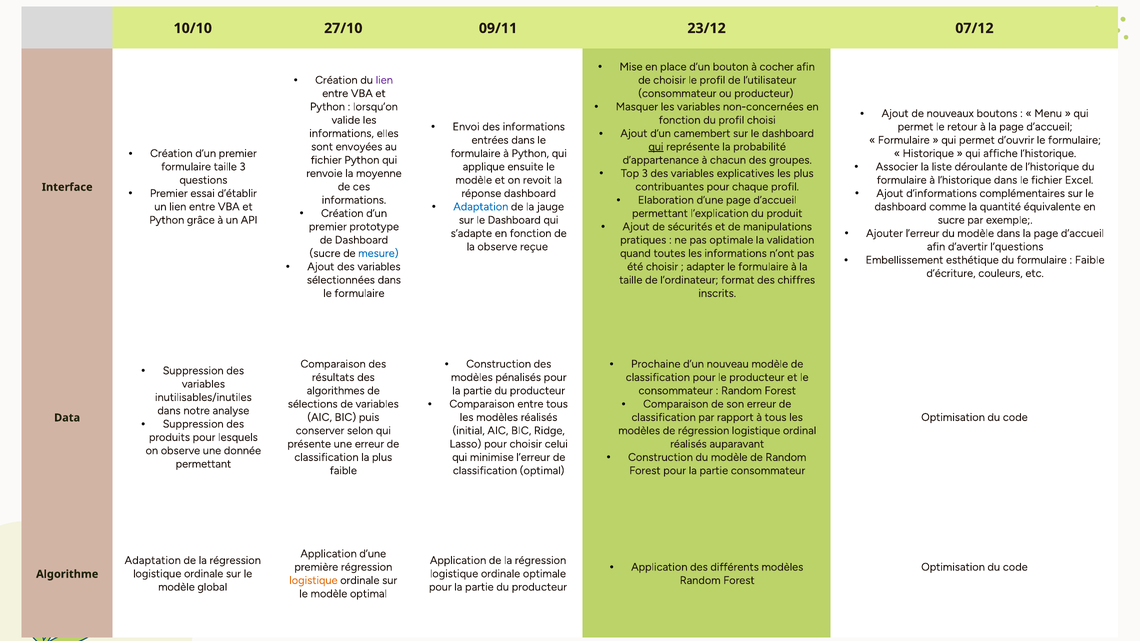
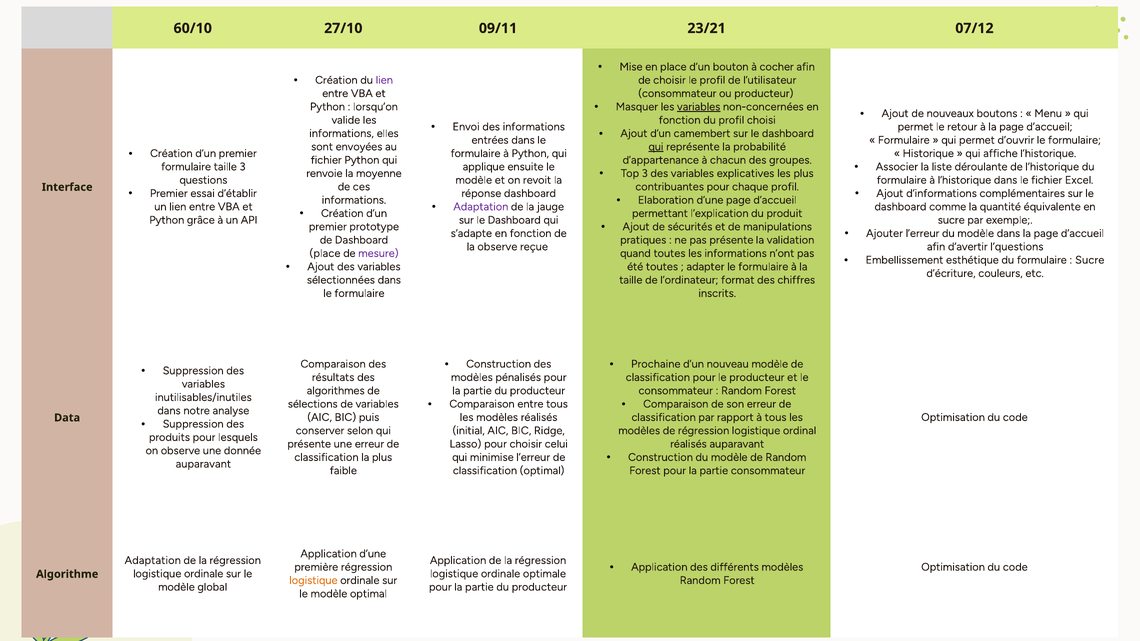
10/10: 10/10 -> 60/10 (193, 28)
23/12: 23/12 -> 23/21 (707, 28)
variables underline: none -> present (699, 107)
Adaptation colour: blue -> purple (481, 207)
pas optimale: optimale -> présente (731, 240)
sucre: sucre -> place (325, 253)
mesure colour: blue -> purple (378, 253)
Faible: Faible -> Sucre (1090, 260)
été choisir: choisir -> toutes (662, 267)
permettant: permettant -> auparavant (203, 464)
